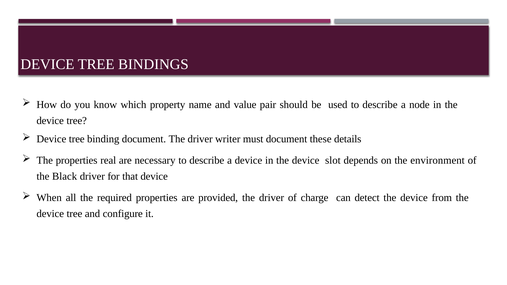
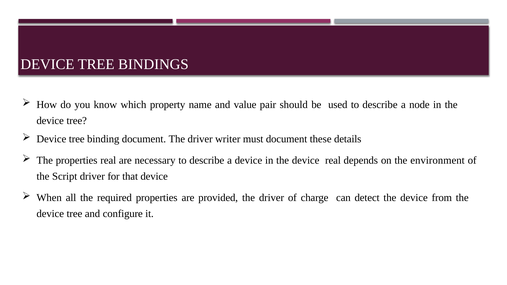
device slot: slot -> real (333, 160)
Black: Black -> Script (65, 176)
